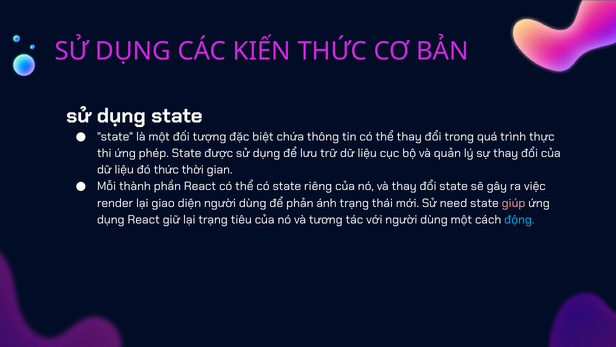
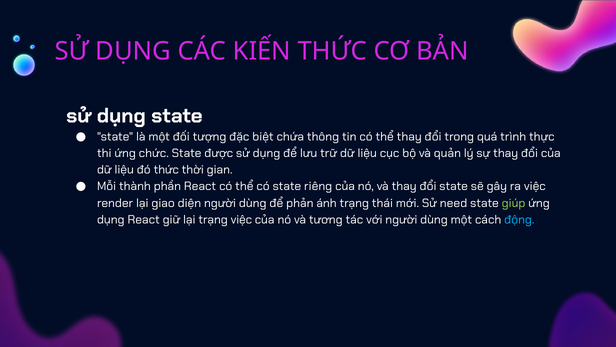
phép: phép -> chức (154, 153)
giúp colour: pink -> light green (514, 203)
trạng tiêu: tiêu -> việc (241, 219)
